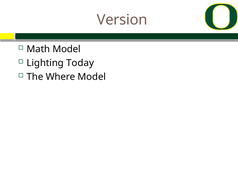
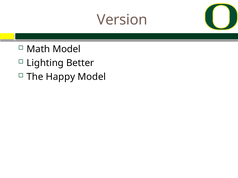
Today: Today -> Better (80, 63)
Where: Where -> Happy (60, 77)
